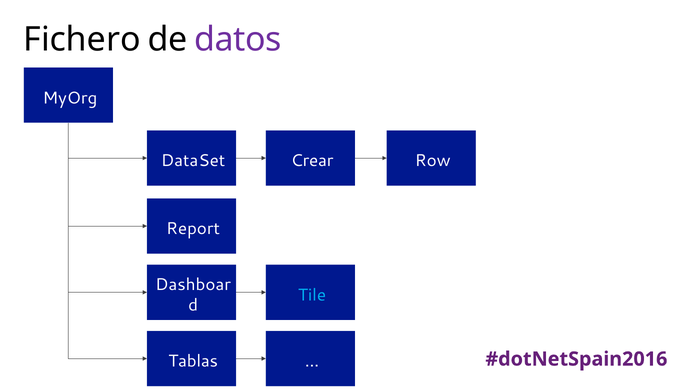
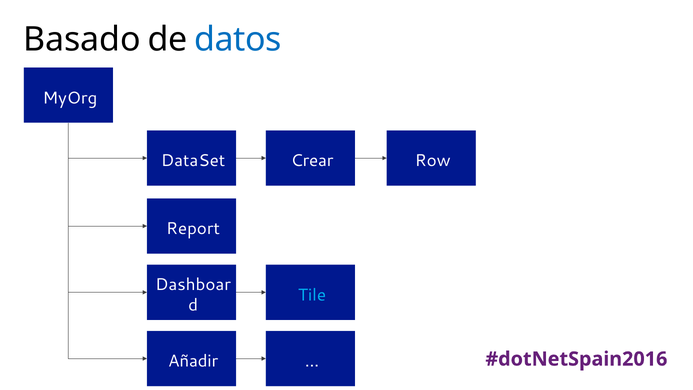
Fichero: Fichero -> Basado (82, 40)
datos colour: purple -> blue (238, 40)
Tablas: Tablas -> Añadir (193, 361)
